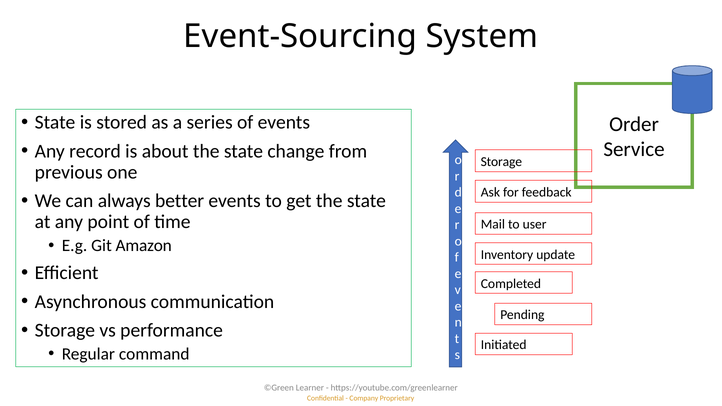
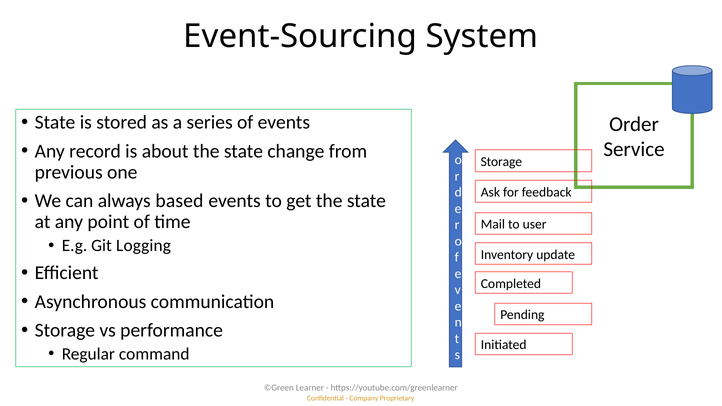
better: better -> based (179, 201)
Amazon: Amazon -> Logging (144, 246)
